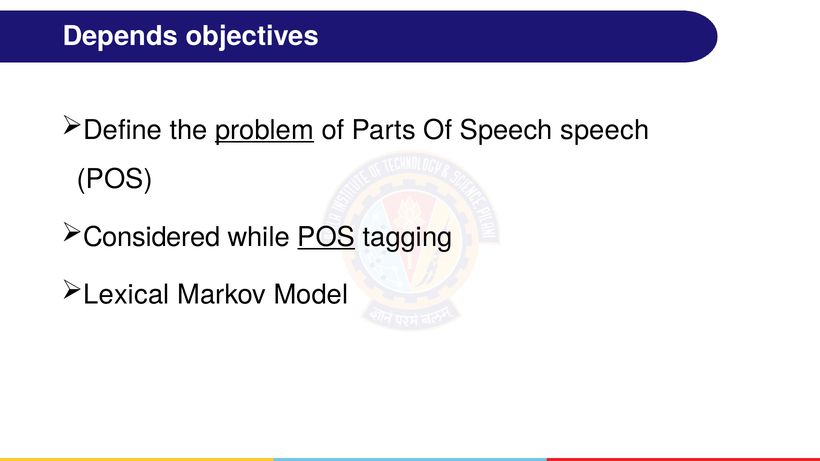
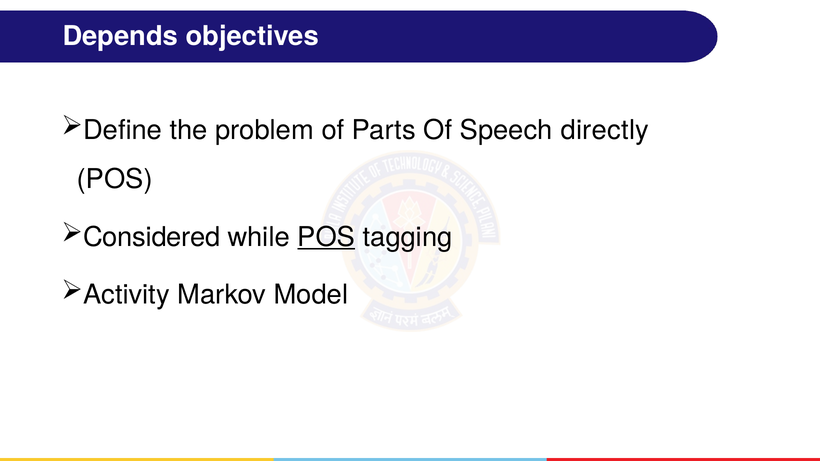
problem underline: present -> none (265, 130)
Speech speech: speech -> directly (605, 130)
Lexical: Lexical -> Activity (126, 295)
